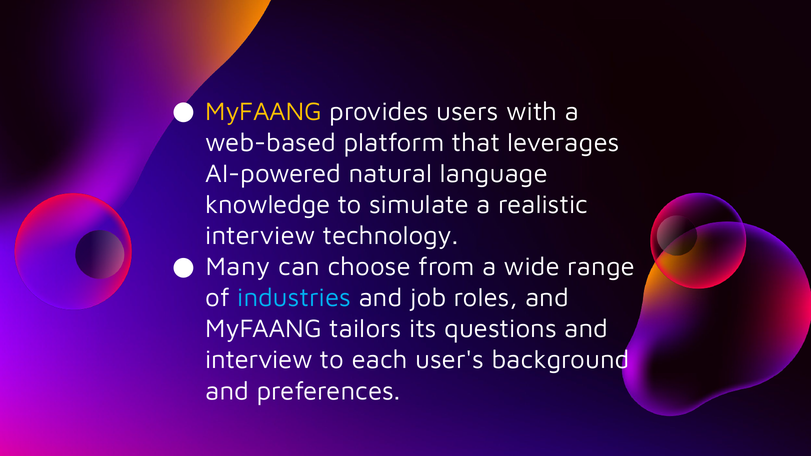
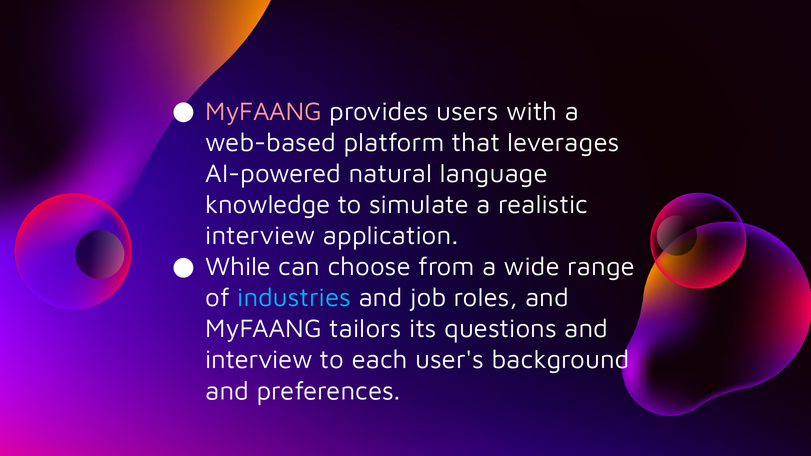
MyFAANG colour: yellow -> pink (264, 112)
technology: technology -> application (391, 236)
Many: Many -> While (238, 267)
